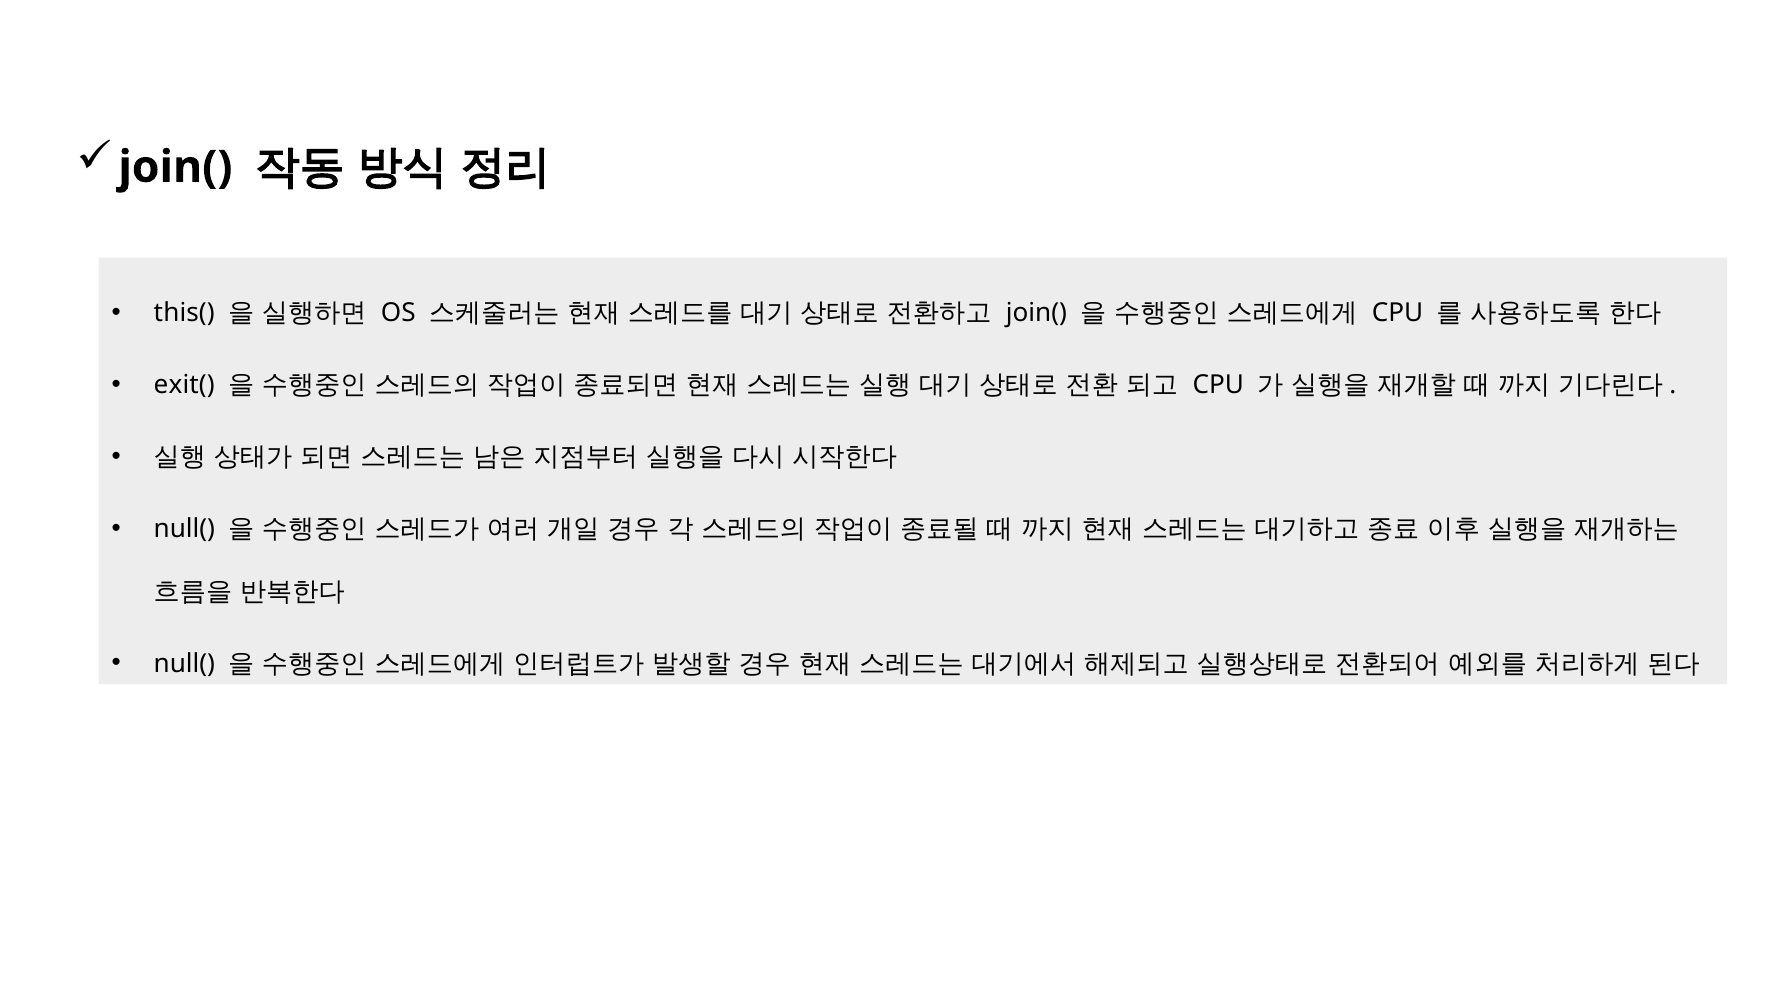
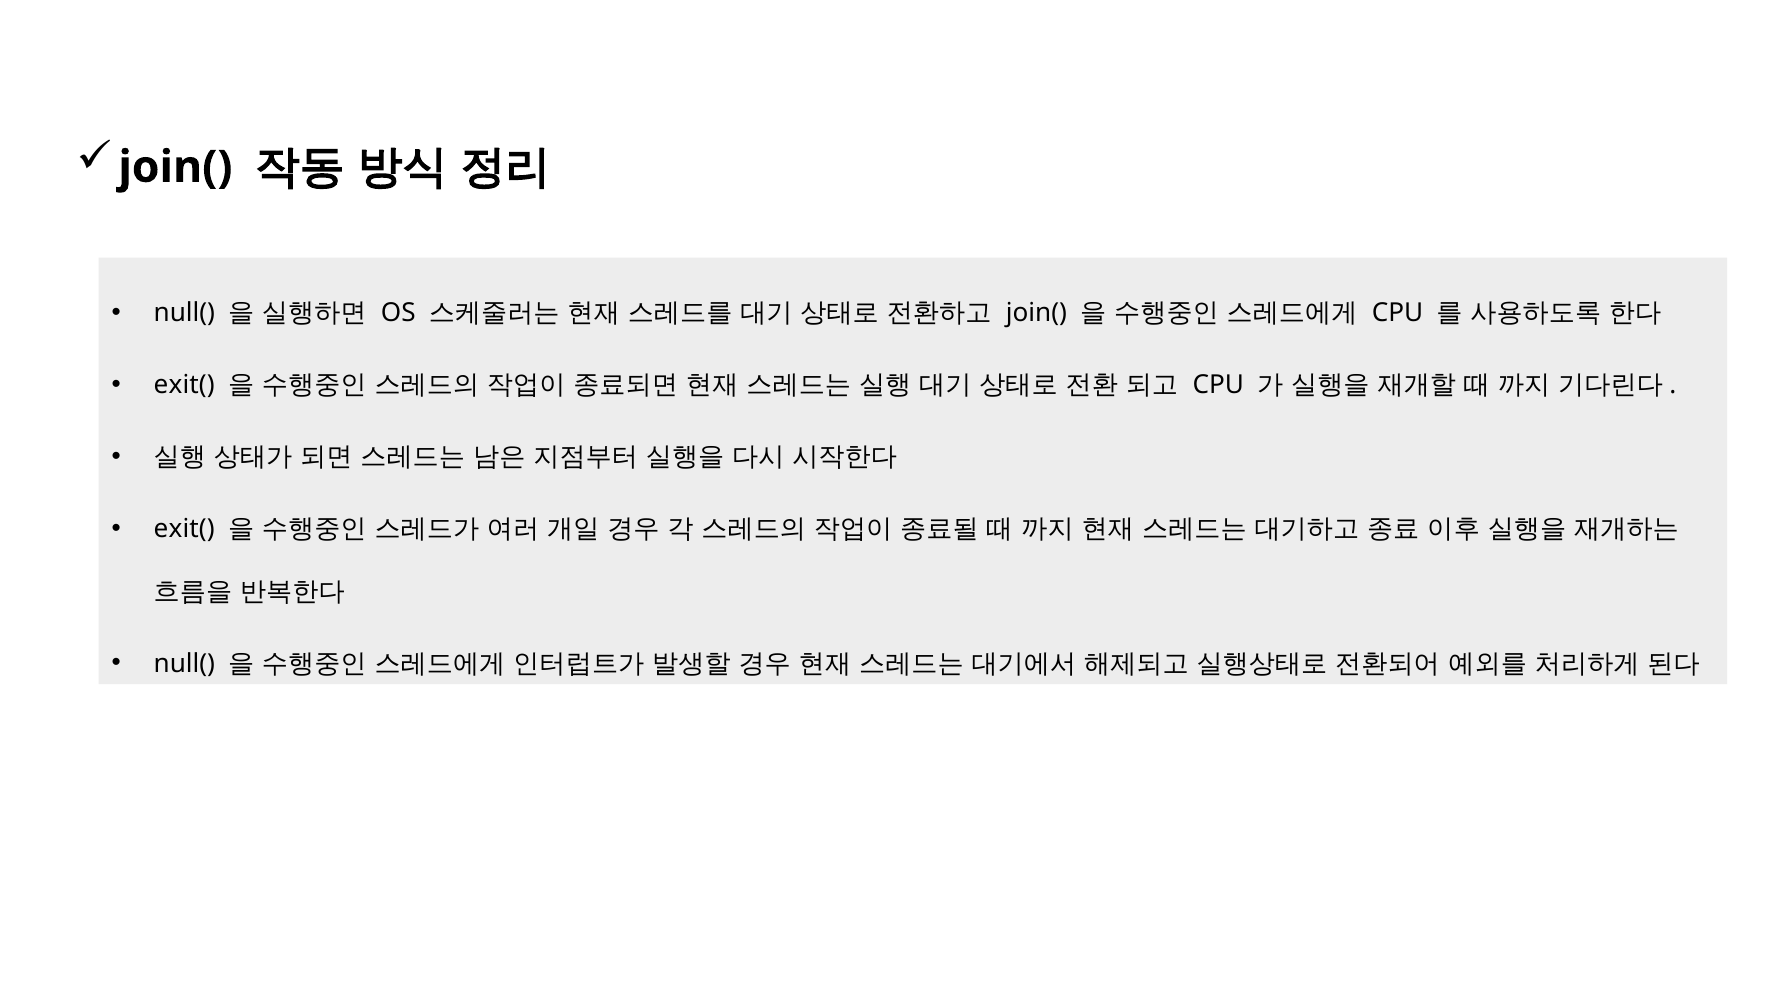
this(: this( -> null( (184, 313)
null(: null( -> exit( (184, 529)
